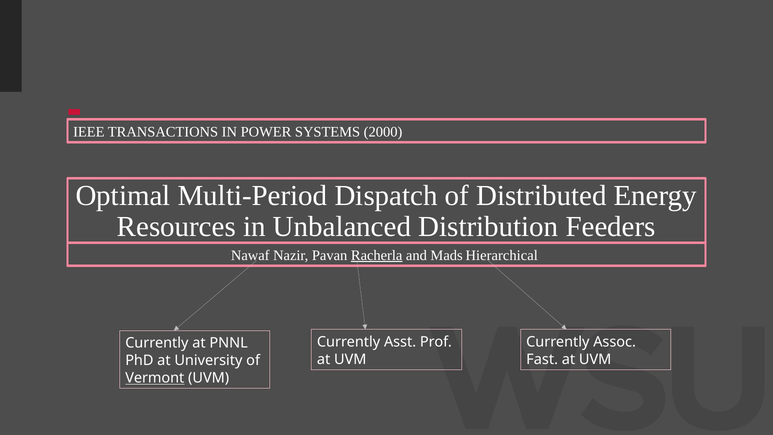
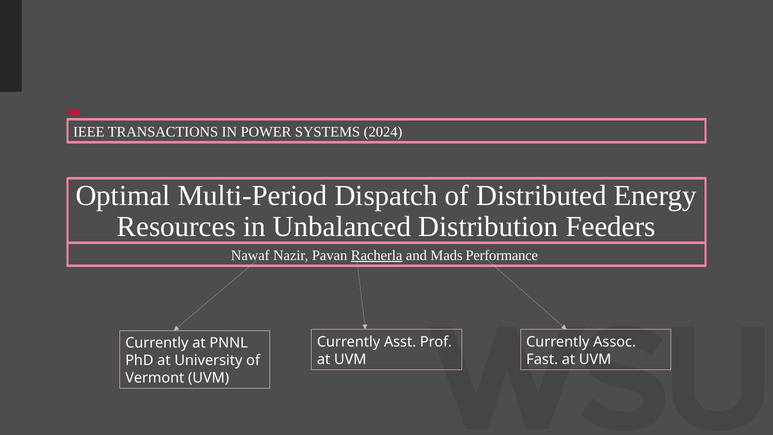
2000: 2000 -> 2024 (383, 132)
Hierarchical: Hierarchical -> Performance (502, 255)
Vermont underline: present -> none (155, 378)
